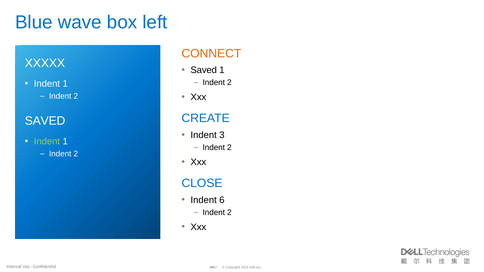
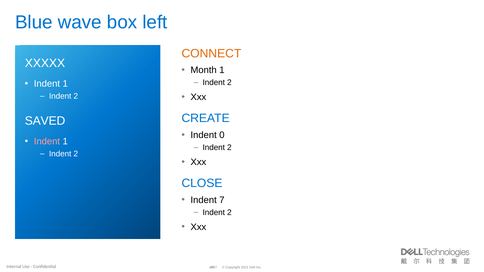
Saved: Saved -> Month (204, 70)
3: 3 -> 0 (222, 135)
Indent colour: light green -> pink (47, 142)
6: 6 -> 7 (222, 200)
